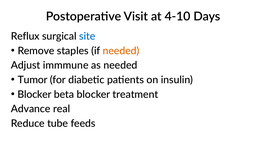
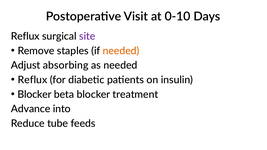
4-10: 4-10 -> 0-10 (178, 17)
site colour: blue -> purple (87, 36)
immmune: immmune -> absorbing (66, 65)
Tumor: Tumor -> Reflux (32, 80)
real: real -> into (62, 109)
